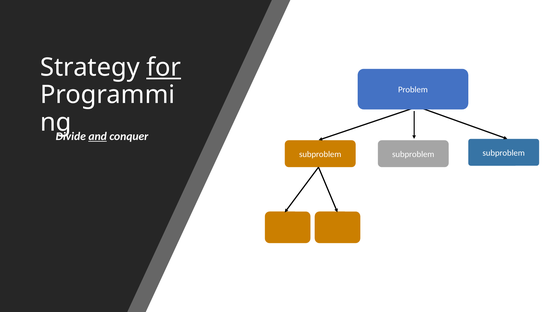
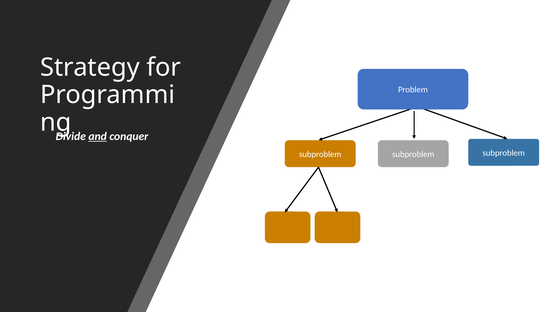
for underline: present -> none (164, 68)
